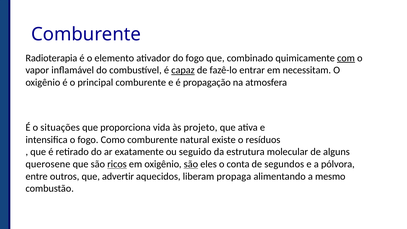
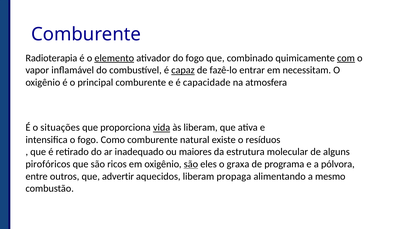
elemento underline: none -> present (114, 58)
propagação: propagação -> capacidade (207, 82)
vida underline: none -> present (162, 127)
às projeto: projeto -> liberam (201, 127)
exatamente: exatamente -> inadequado (139, 152)
seguido: seguido -> maiores (195, 152)
querosene: querosene -> pirofóricos (48, 164)
ricos underline: present -> none (117, 164)
conta: conta -> graxa (238, 164)
segundos: segundos -> programa (284, 164)
